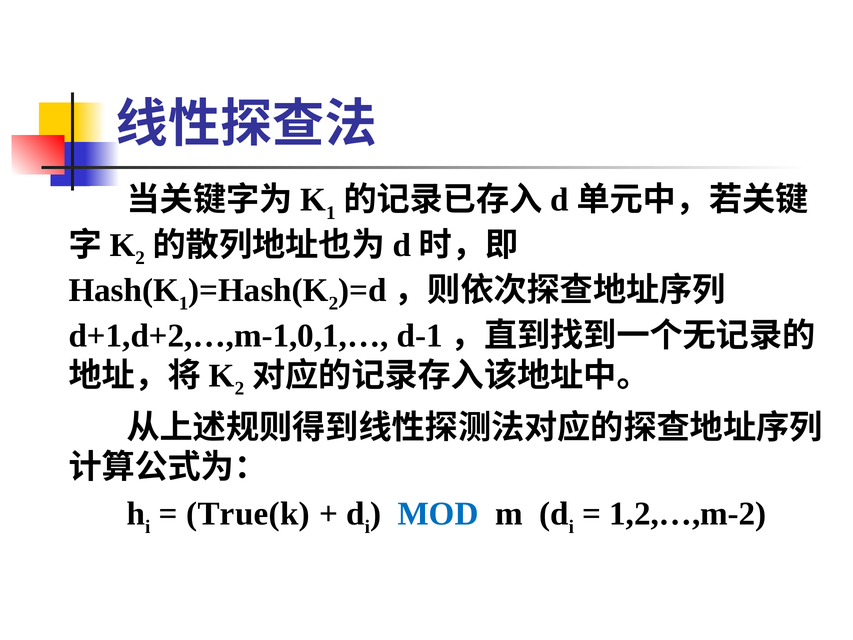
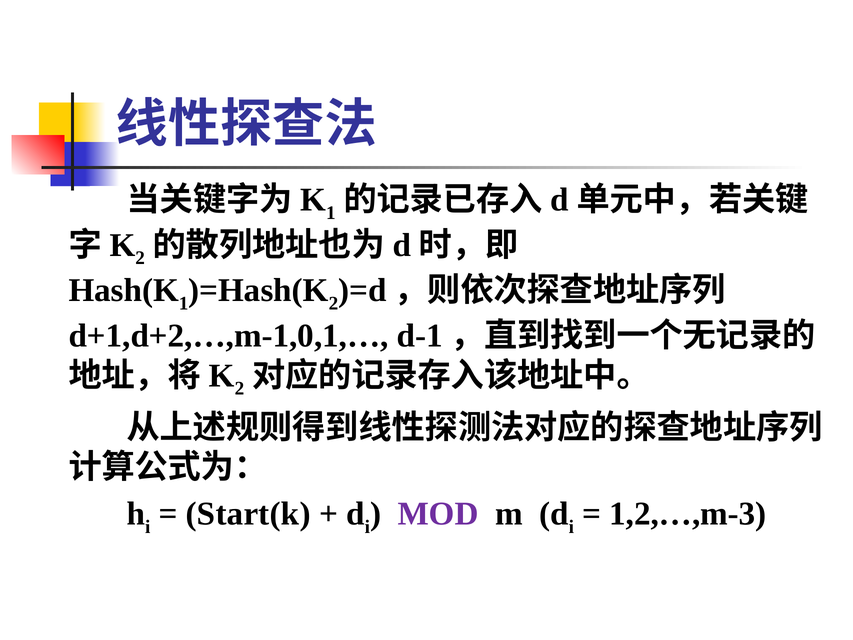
True(k: True(k -> Start(k (248, 514)
MOD colour: blue -> purple (438, 514)
1,2,…,m-2: 1,2,…,m-2 -> 1,2,…,m-3 (688, 514)
